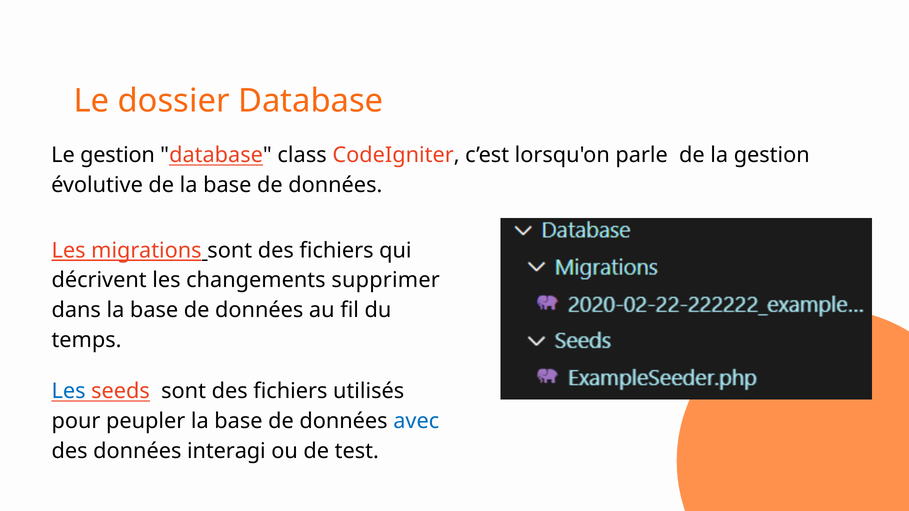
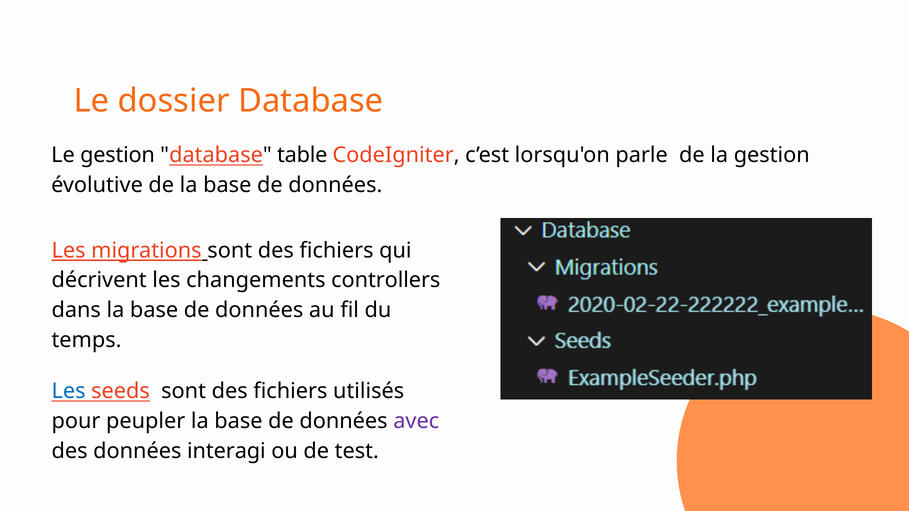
class: class -> table (302, 155)
supprimer: supprimer -> controllers (386, 280)
avec colour: blue -> purple (416, 421)
